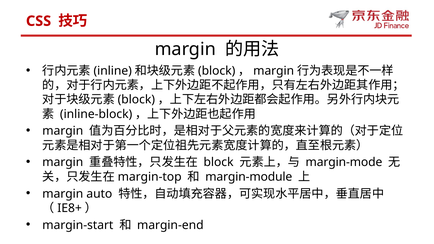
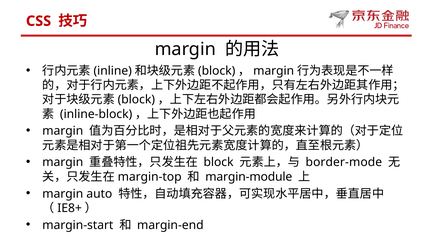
margin-mode: margin-mode -> border-mode (344, 162)
